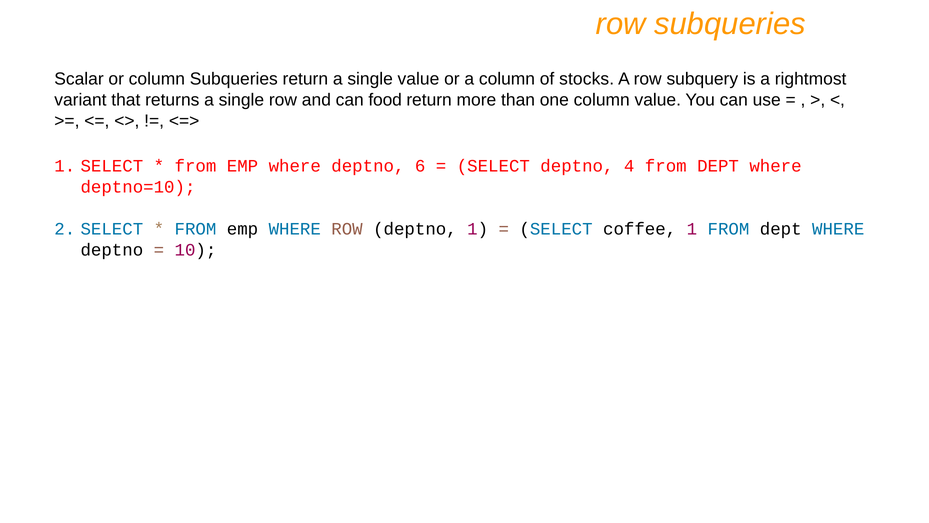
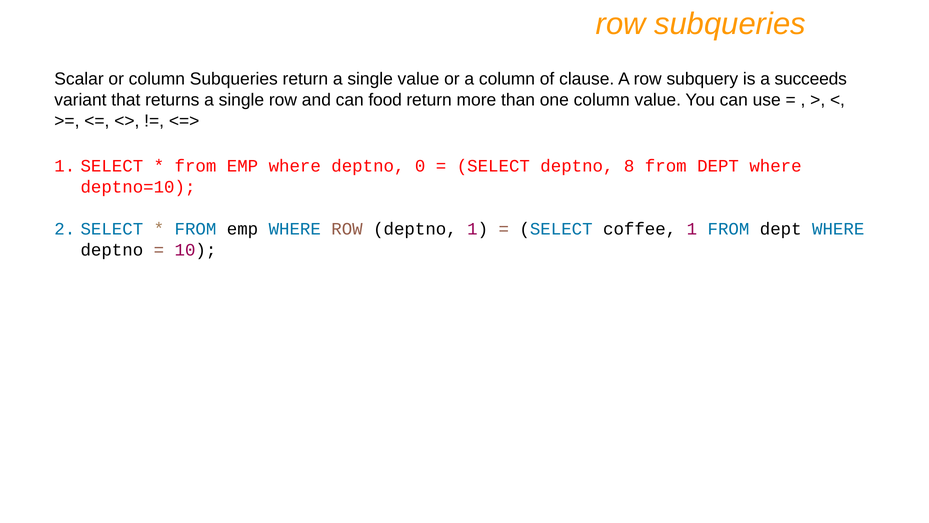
stocks: stocks -> clause (587, 79)
rightmost: rightmost -> succeeds (811, 79)
6: 6 -> 0 (420, 166)
4: 4 -> 8 (629, 166)
